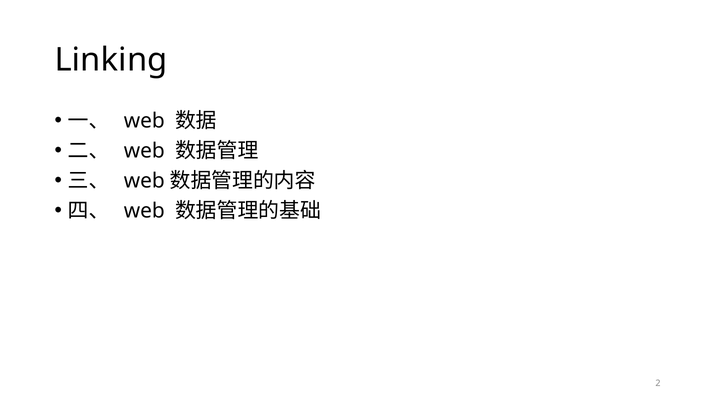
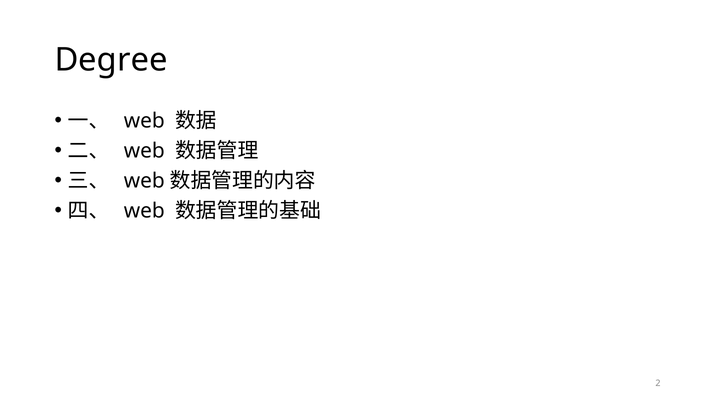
Linking: Linking -> Degree (111, 60)
